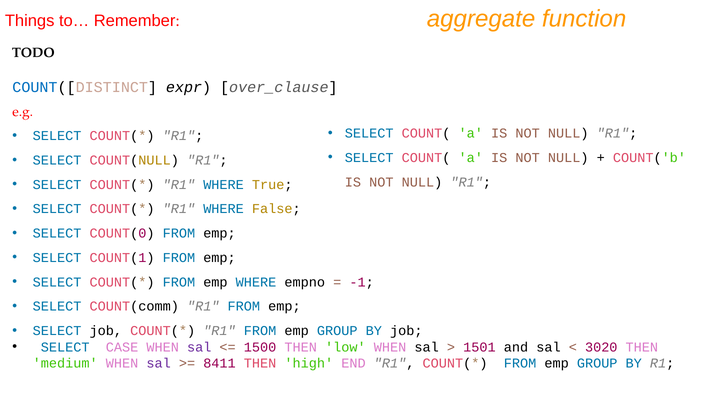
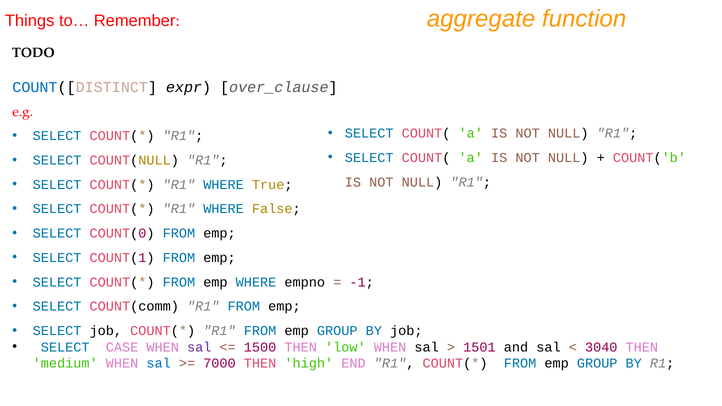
3020: 3020 -> 3040 (601, 347)
sal colour: purple -> blue (159, 363)
8411: 8411 -> 7000 (219, 363)
